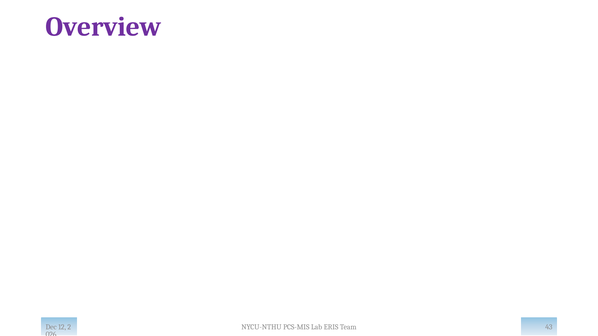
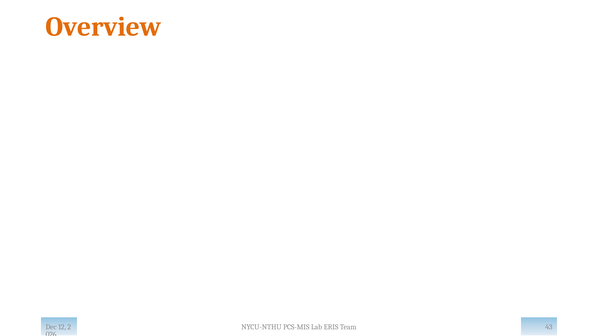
Overview colour: purple -> orange (103, 27)
